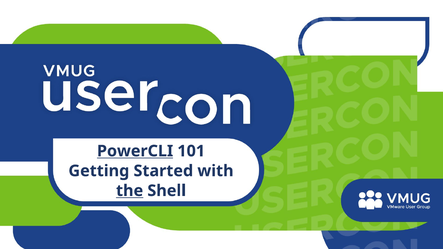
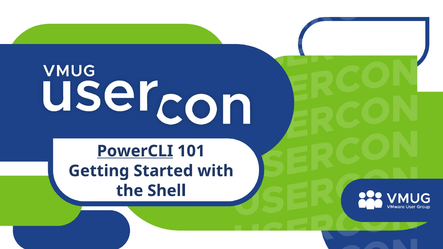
the underline: present -> none (130, 191)
